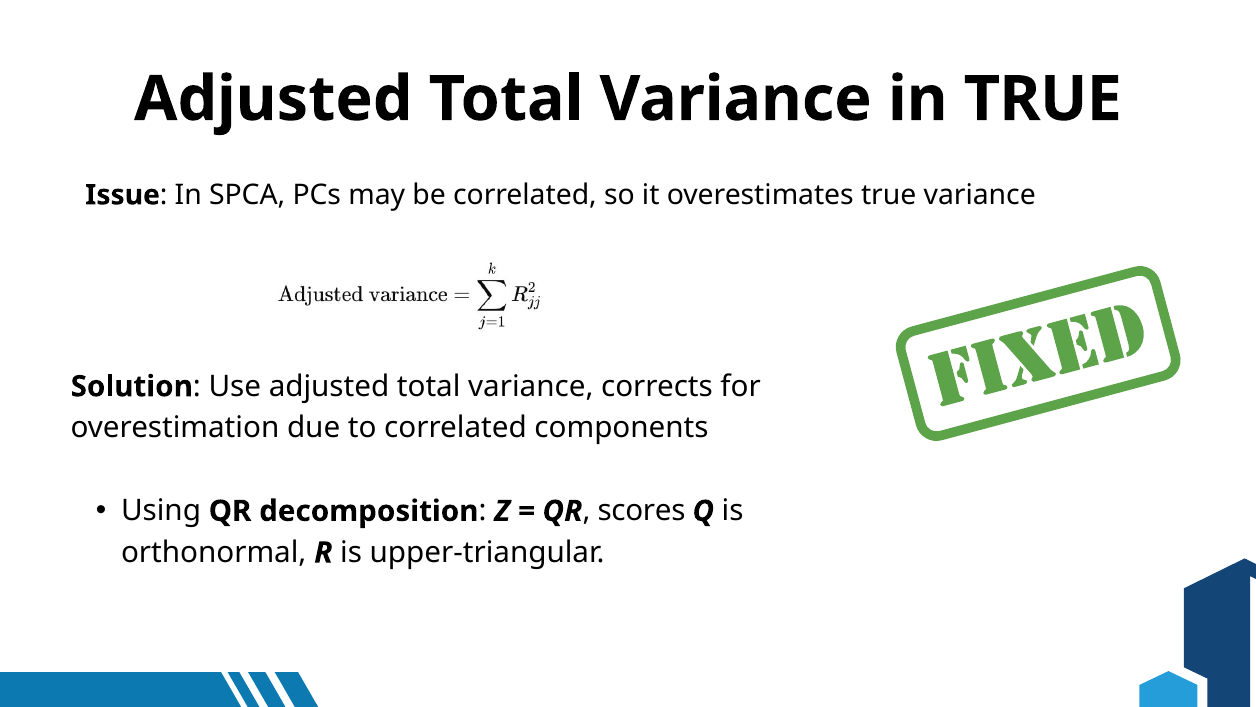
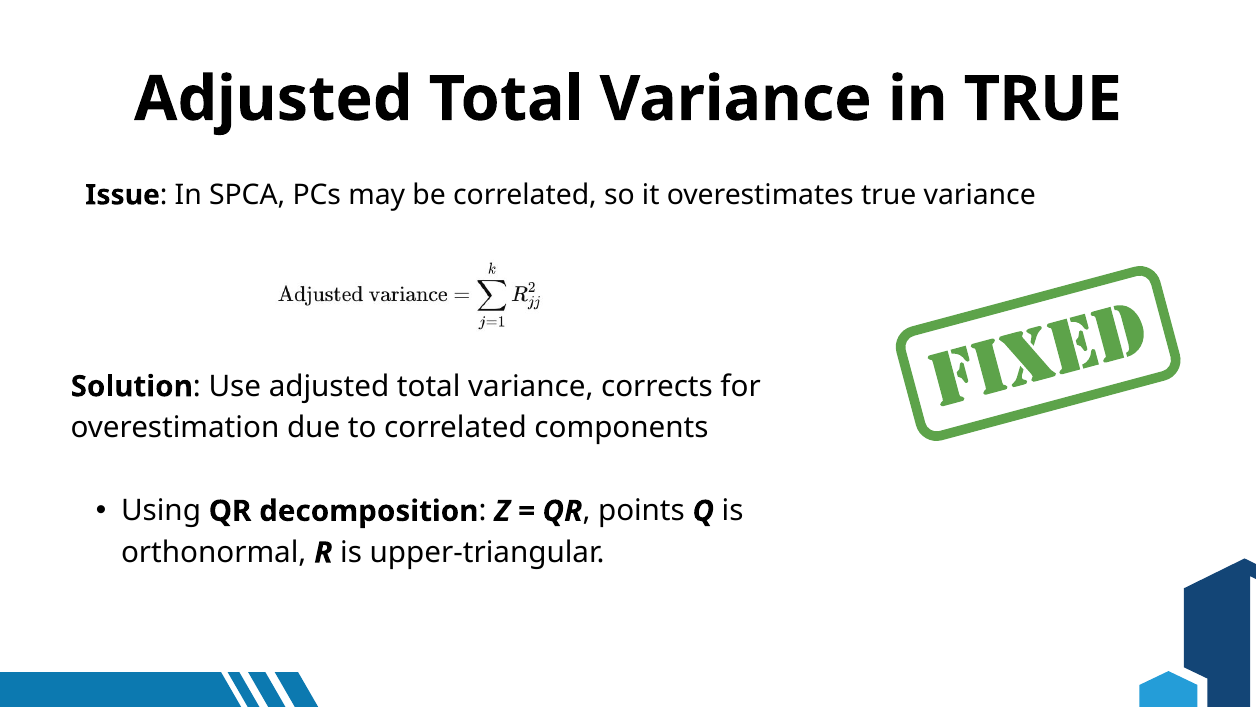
scores: scores -> points (641, 511)
